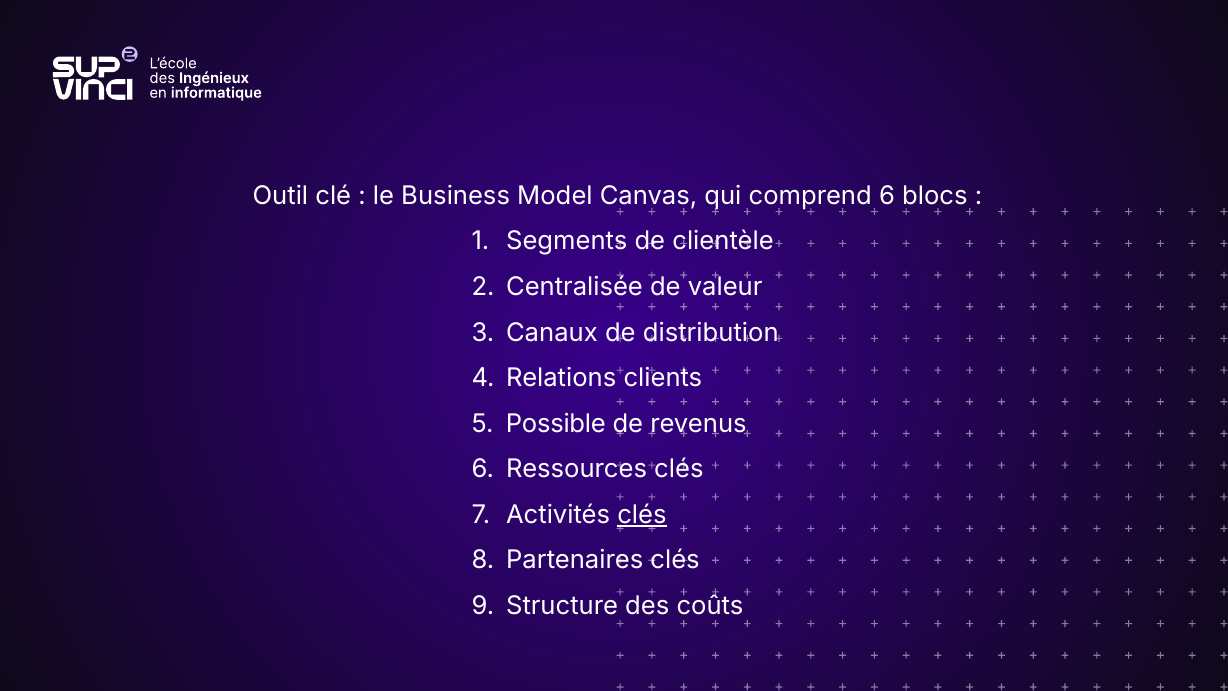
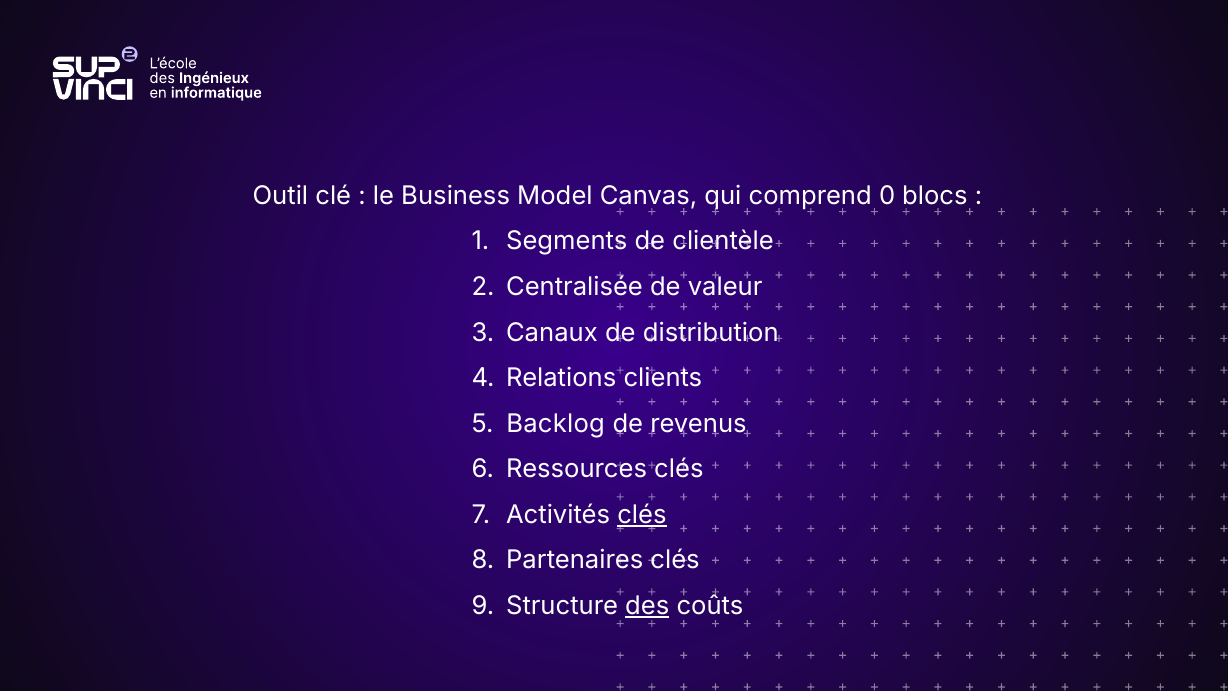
comprend 6: 6 -> 0 (887, 196)
Possible: Possible -> Backlog (556, 424)
des underline: none -> present (647, 606)
